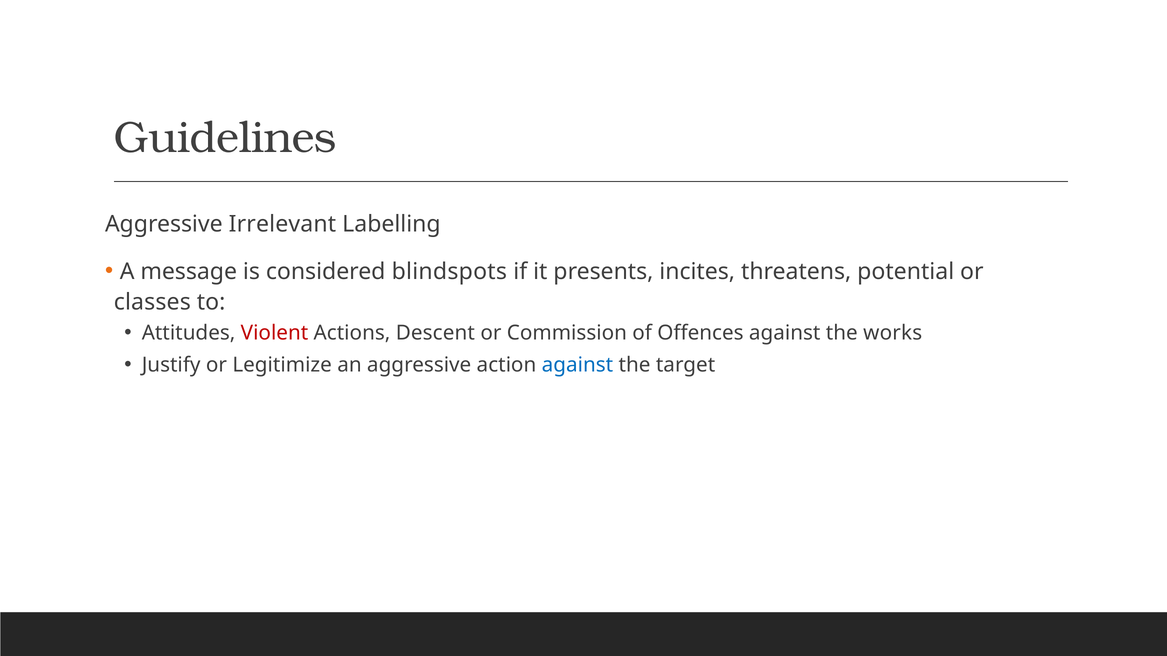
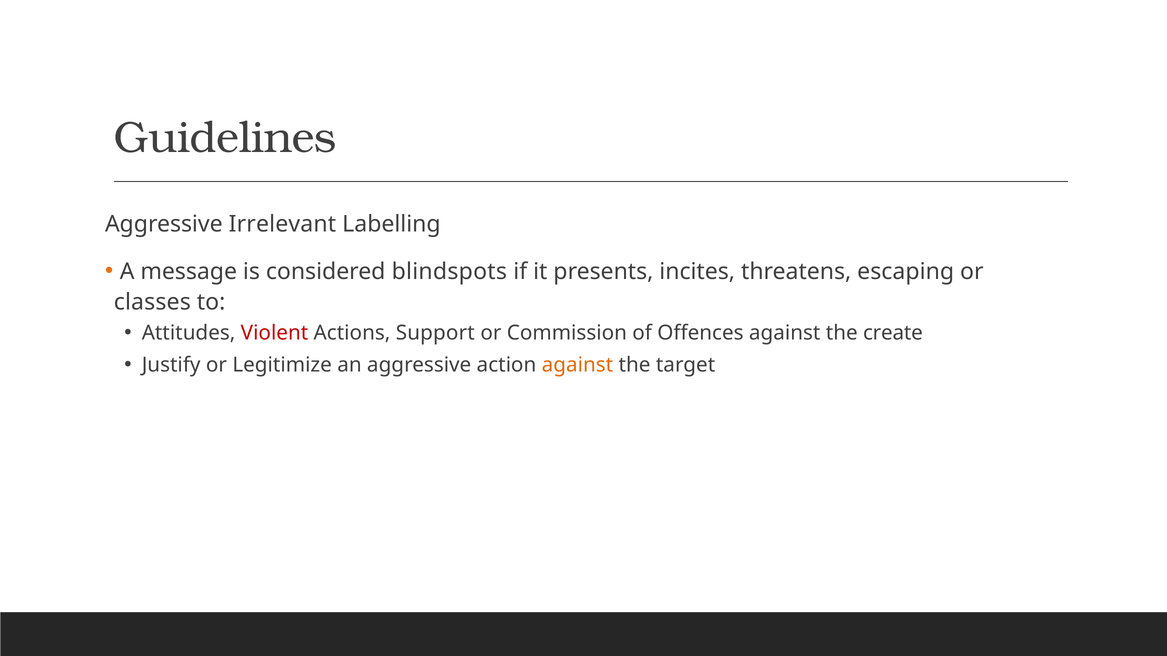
potential: potential -> escaping (906, 272)
Descent: Descent -> Support (435, 333)
works: works -> create (893, 333)
against colour: blue -> orange (577, 365)
